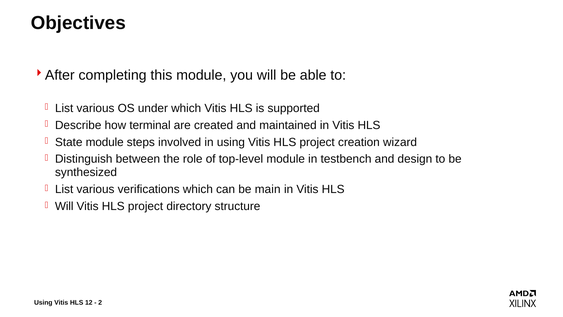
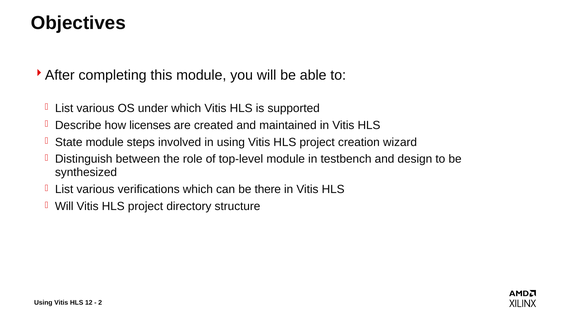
terminal: terminal -> licenses (150, 125)
main: main -> there (268, 189)
